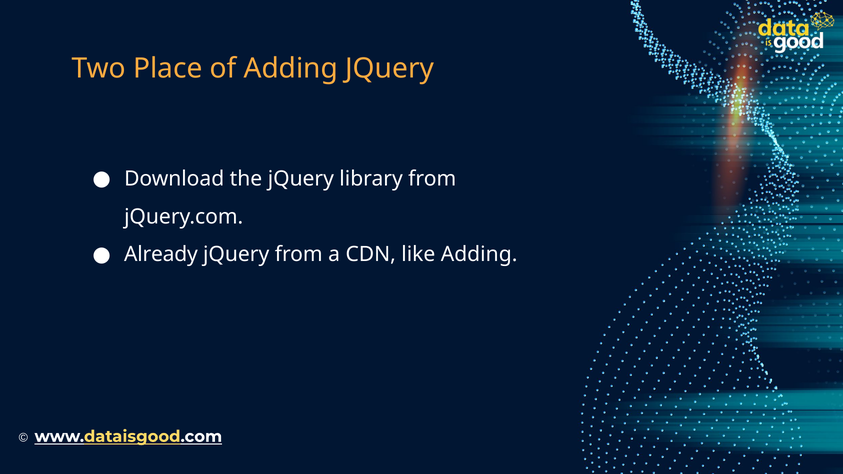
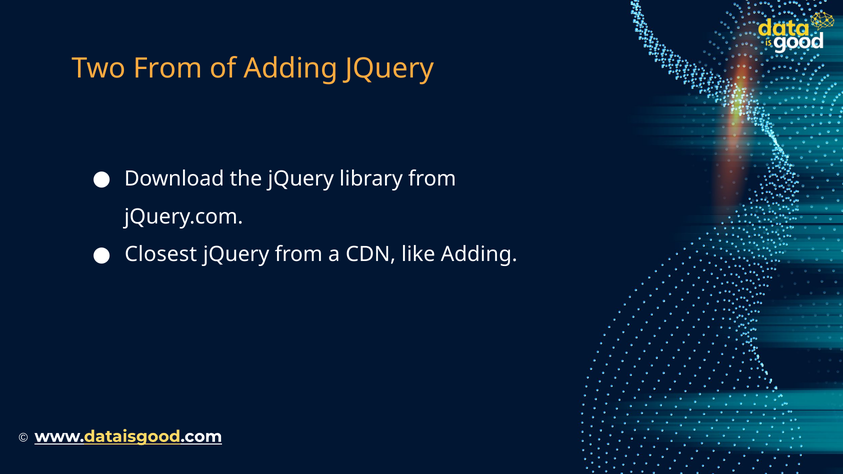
Two Place: Place -> From (168, 68)
Already: Already -> Closest (161, 255)
